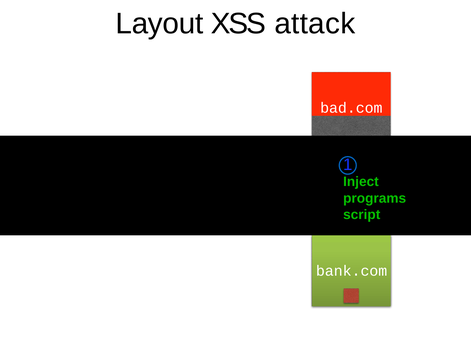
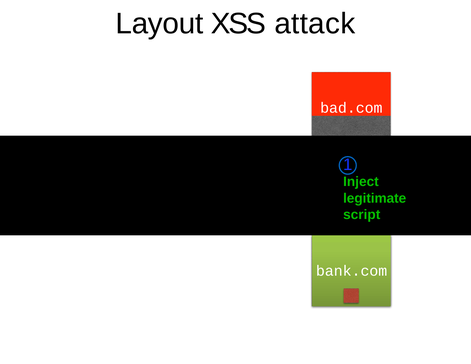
programs: programs -> legitimate (375, 198)
